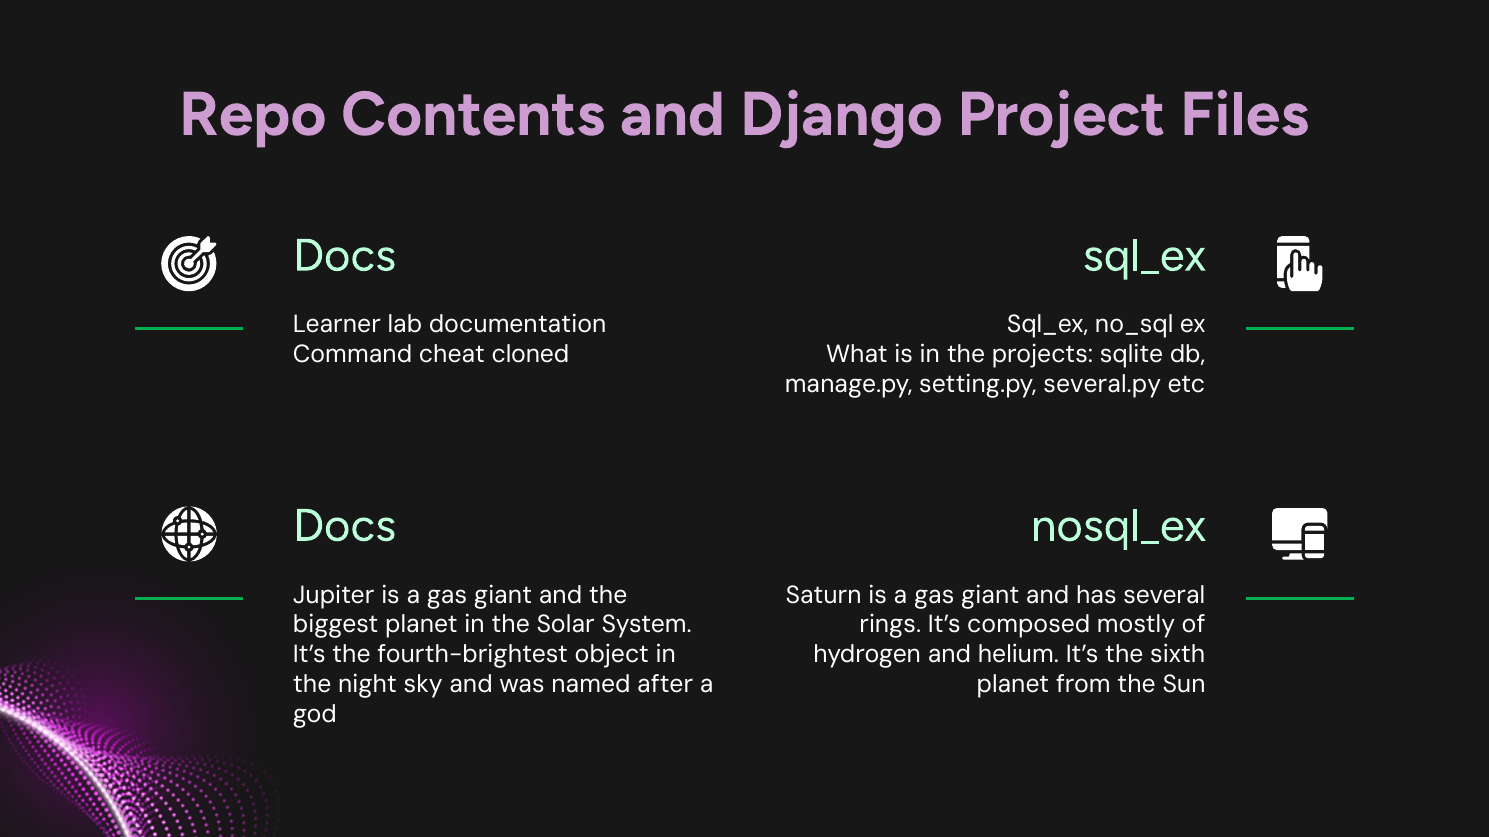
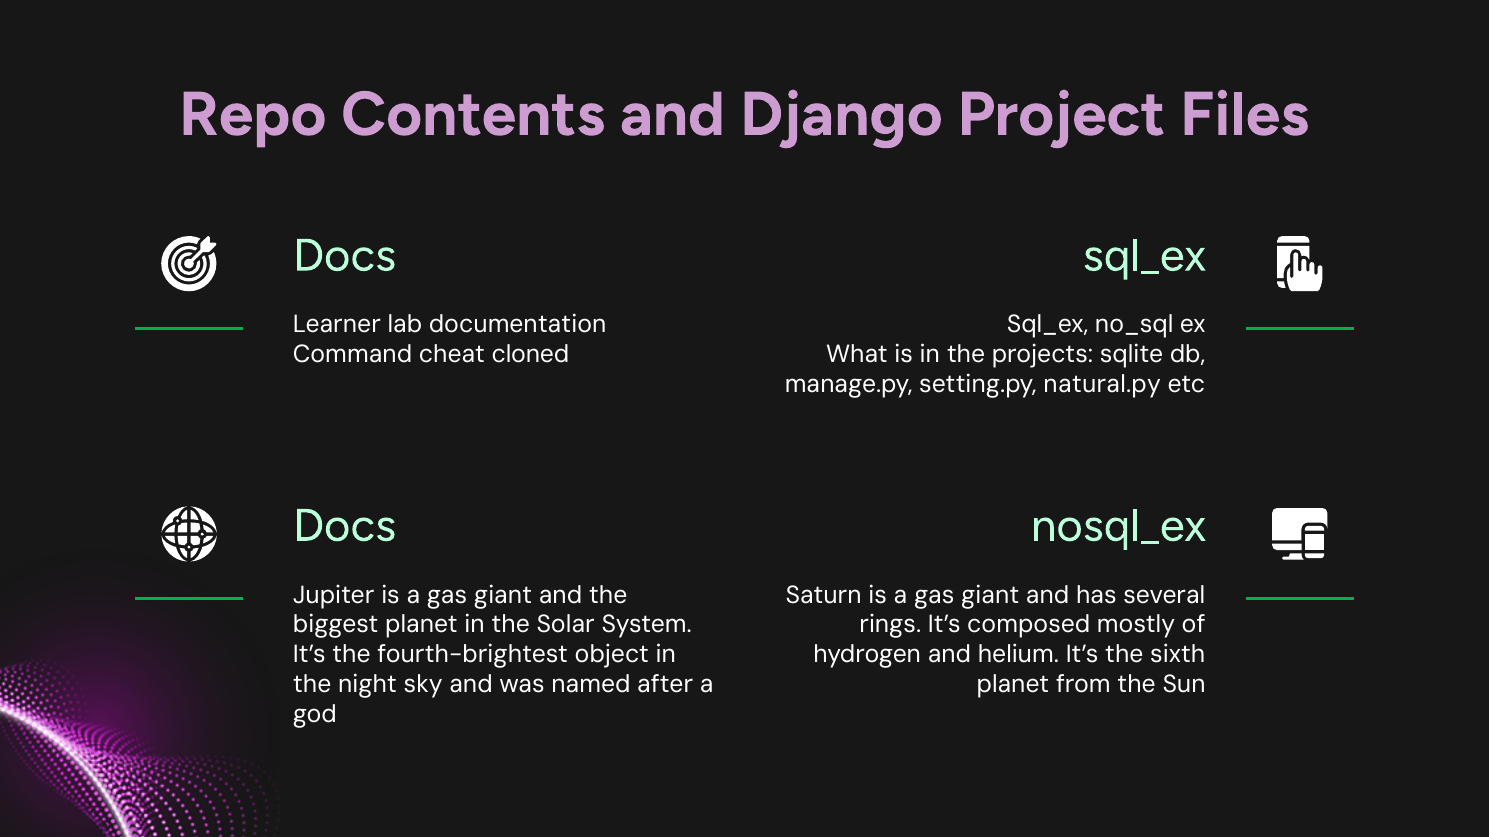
several.py: several.py -> natural.py (1102, 385)
